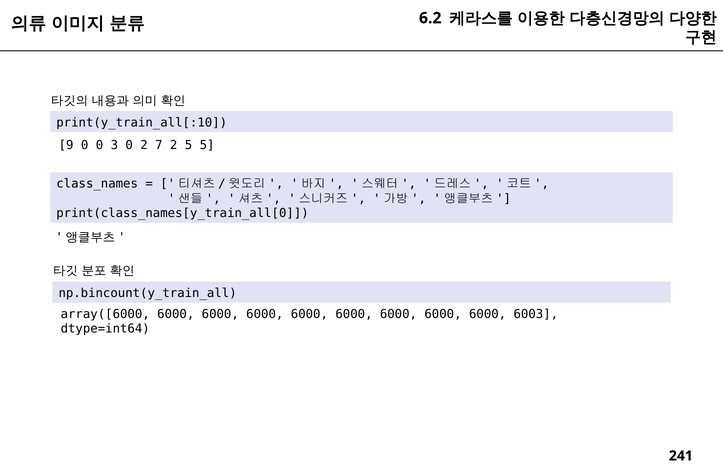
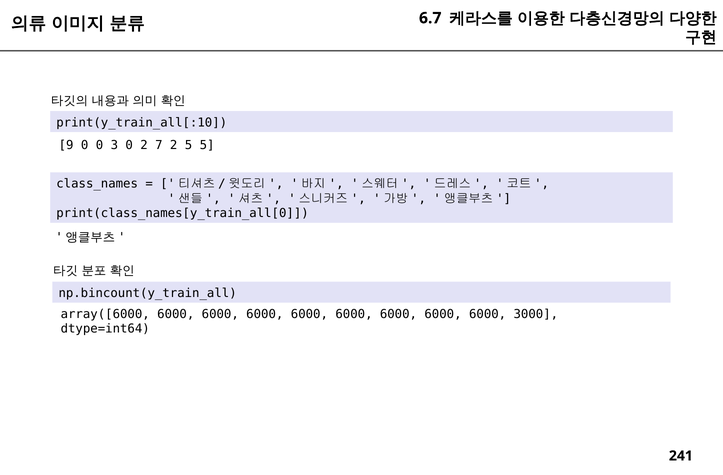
6.2: 6.2 -> 6.7 (430, 18)
6003: 6003 -> 3000 (536, 314)
